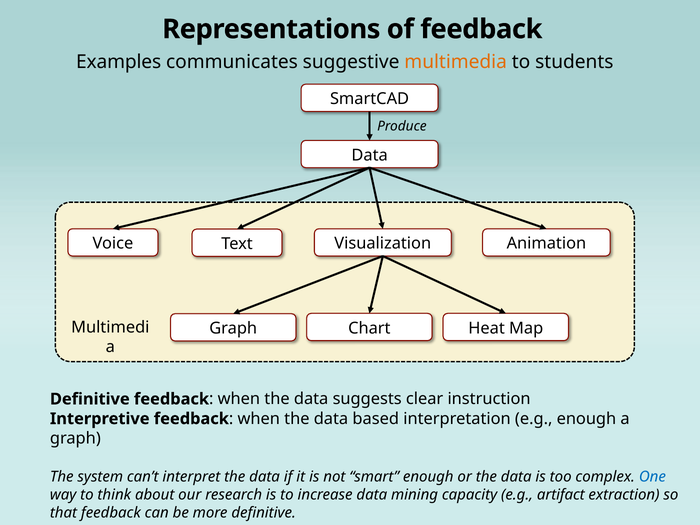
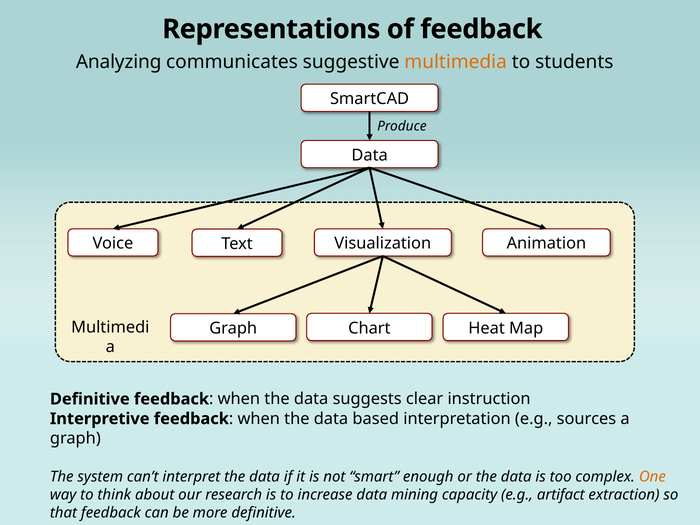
Examples: Examples -> Analyzing (119, 62)
e.g enough: enough -> sources (586, 419)
One colour: blue -> orange (652, 477)
